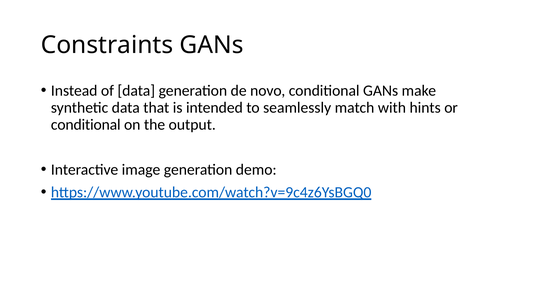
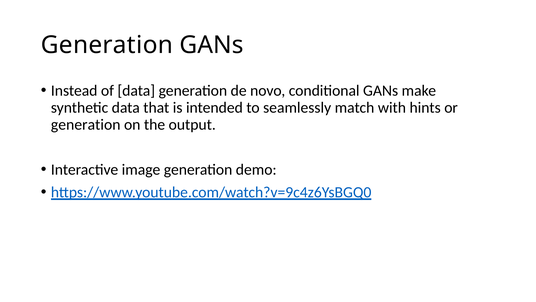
Constraints: Constraints -> Generation (107, 45)
conditional: conditional -> generation (86, 124)
